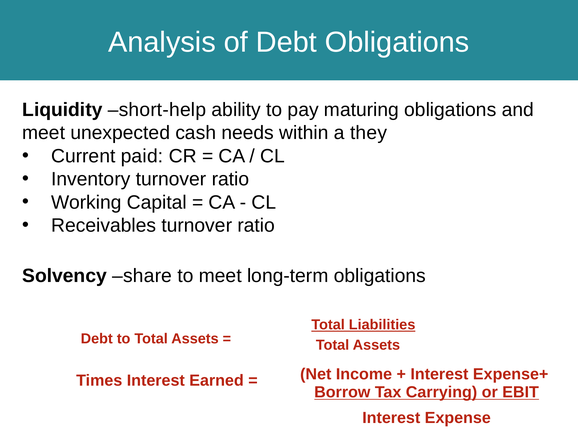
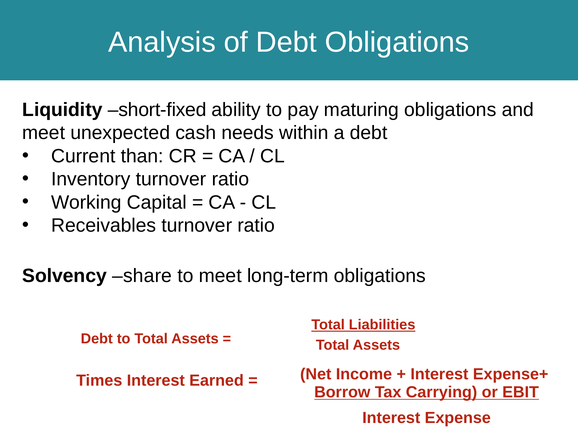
short-help: short-help -> short-fixed (157, 110)
a they: they -> debt (369, 133)
paid: paid -> than (142, 156)
